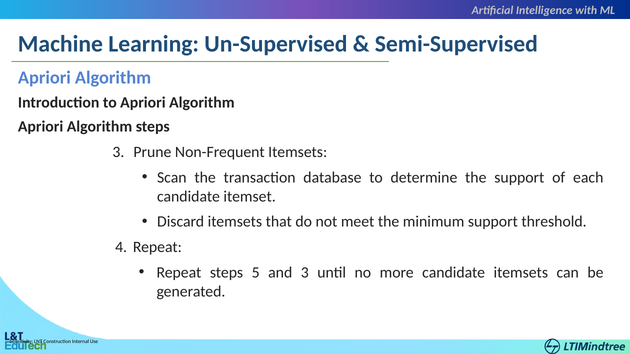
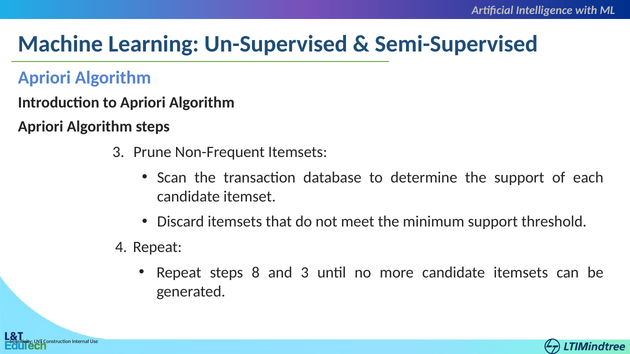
5: 5 -> 8 (256, 273)
